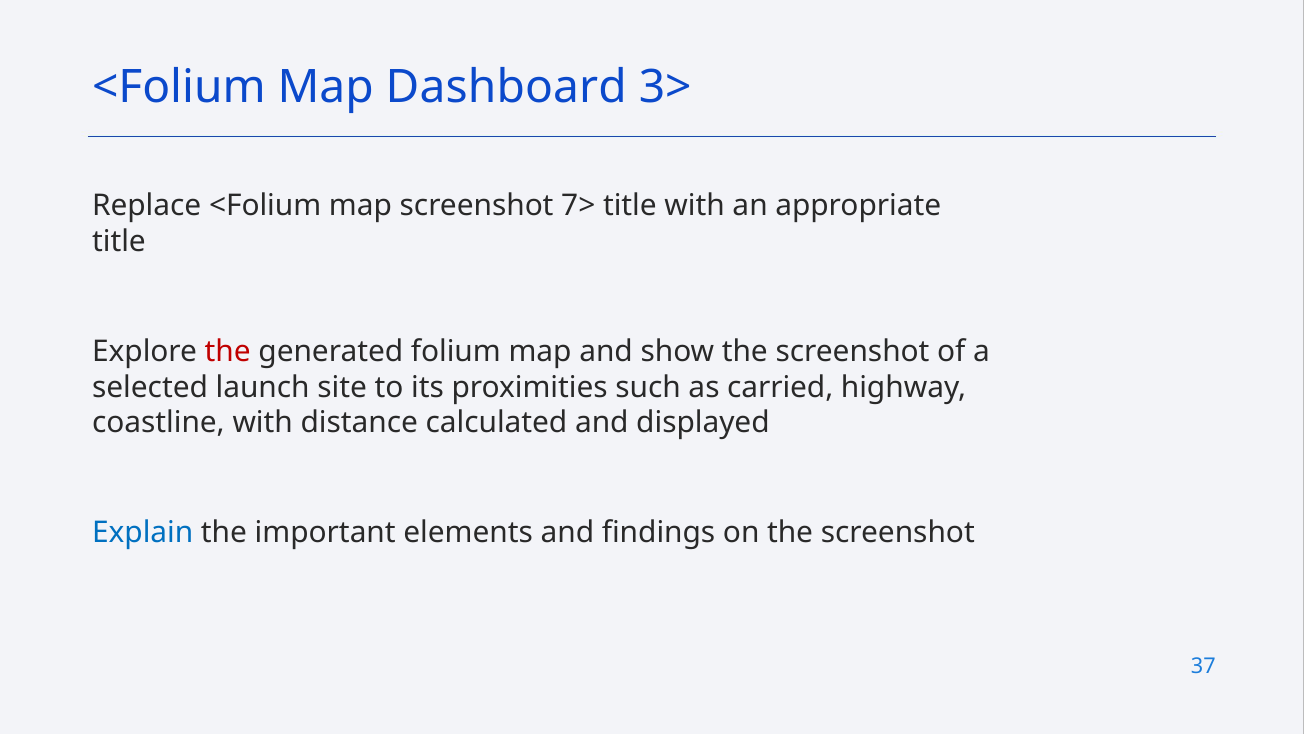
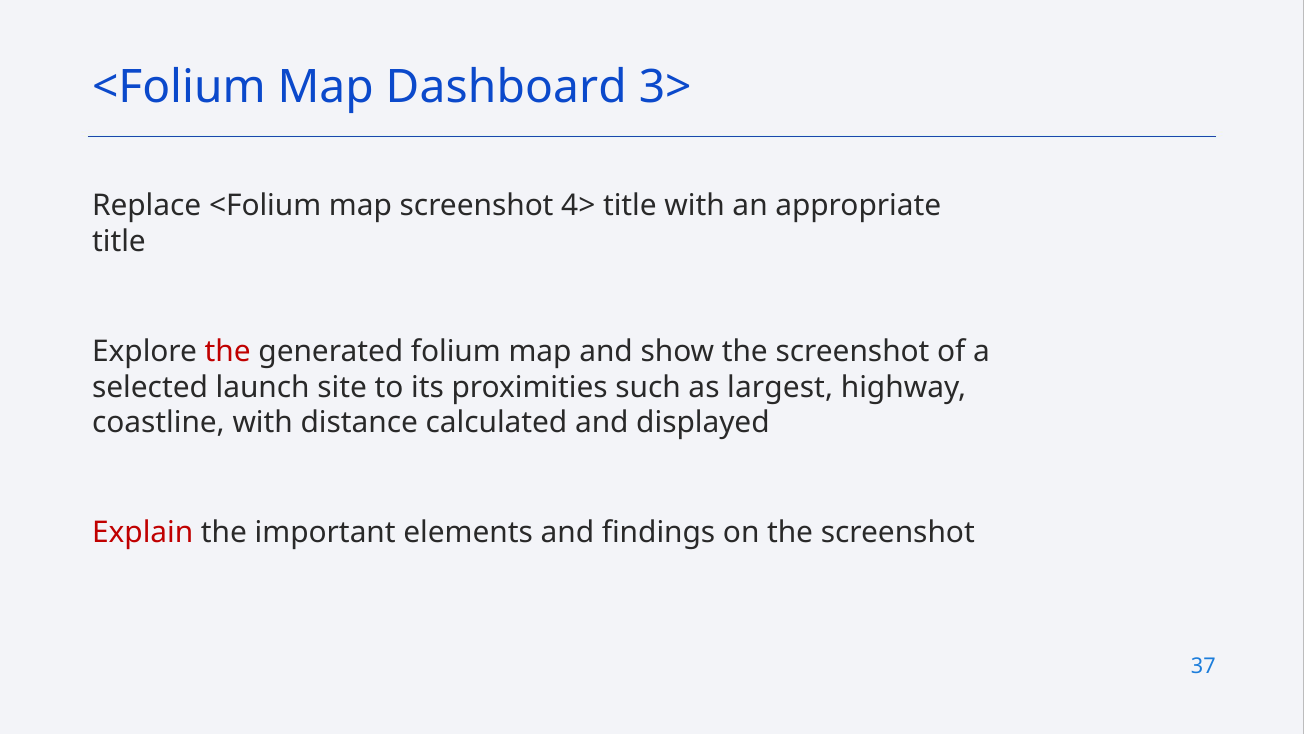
7>: 7> -> 4> (578, 206)
carried: carried -> largest (780, 387)
Explain colour: blue -> red (143, 532)
